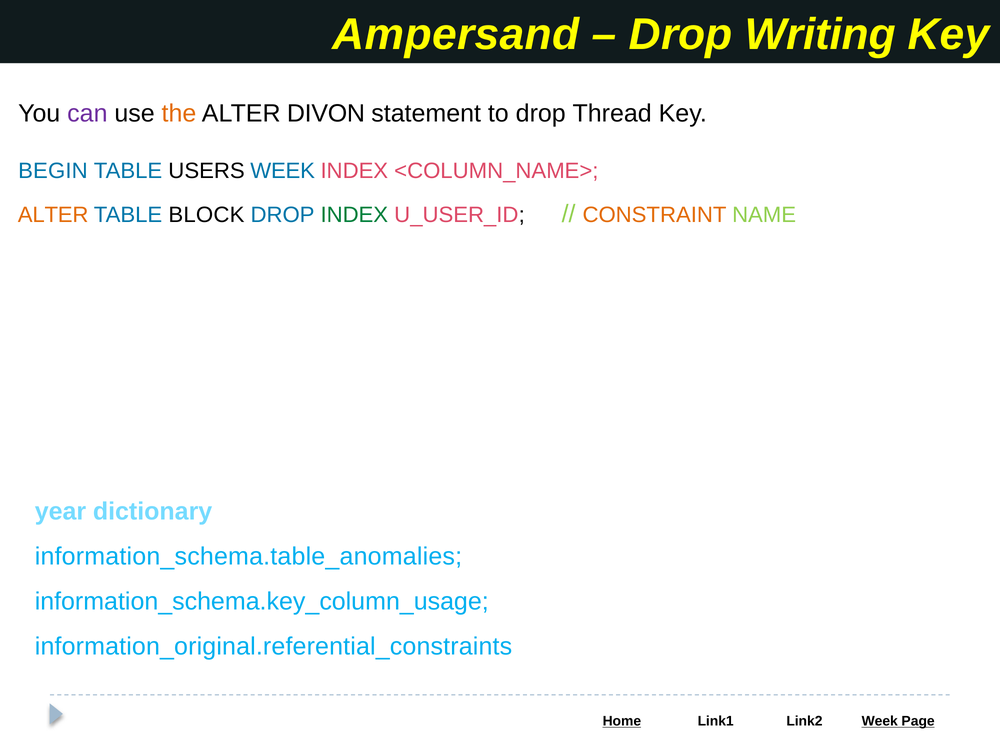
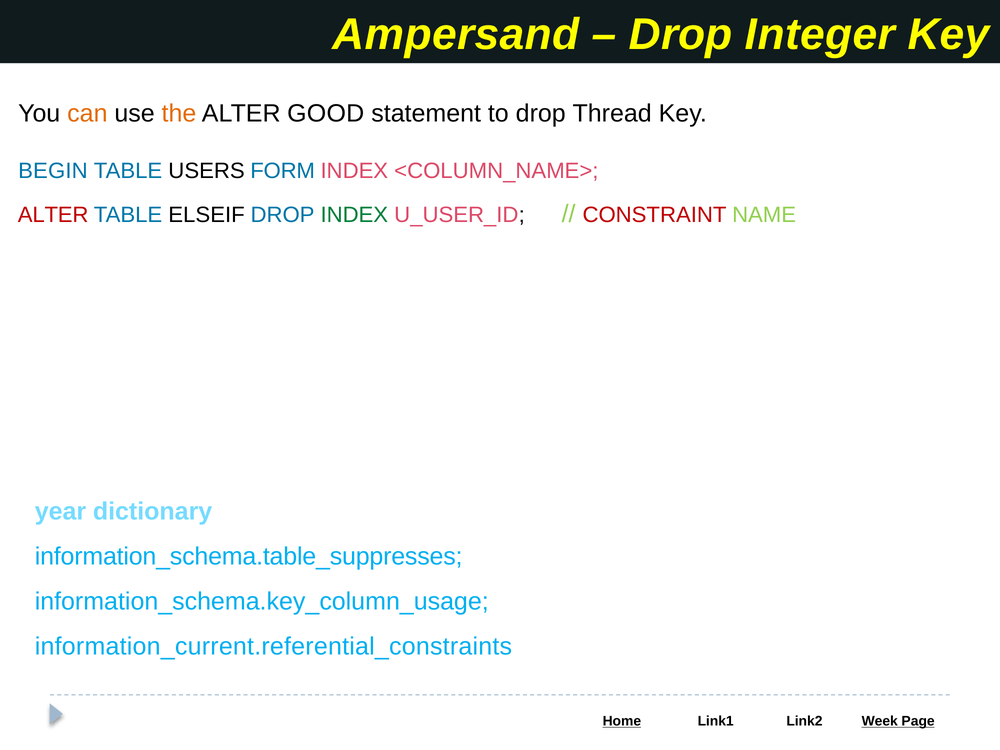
Writing: Writing -> Integer (820, 35)
can colour: purple -> orange (87, 113)
DIVON: DIVON -> GOOD (326, 113)
USERS WEEK: WEEK -> FORM (283, 171)
ALTER colour: orange -> red (53, 215)
BLOCK: BLOCK -> ELSEIF (207, 215)
CONSTRAINT colour: orange -> red (654, 215)
information_schema.table_anomalies: information_schema.table_anomalies -> information_schema.table_suppresses (249, 556)
information_original.referential_constraints: information_original.referential_constraints -> information_current.referential_constraints (273, 646)
